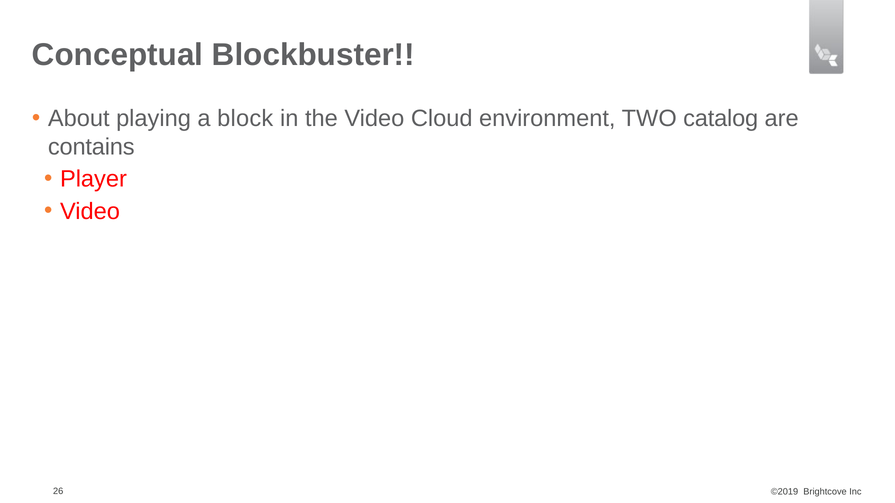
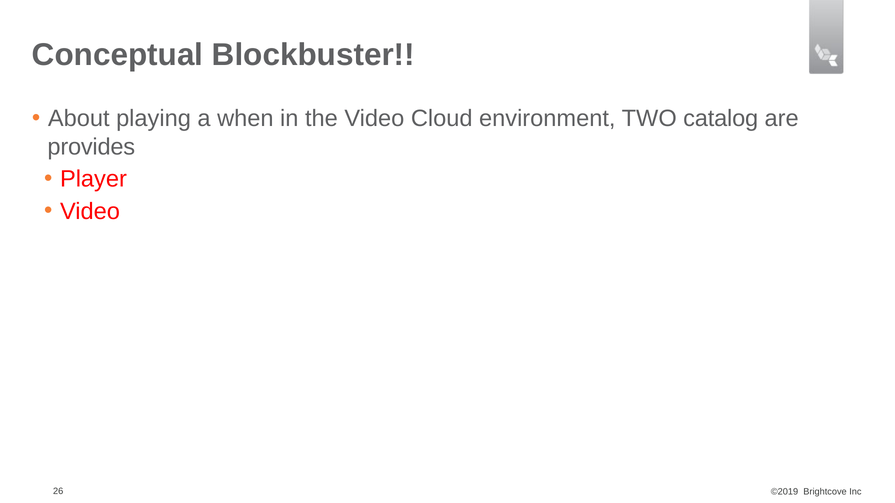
block: block -> when (245, 119)
contains: contains -> provides (91, 147)
